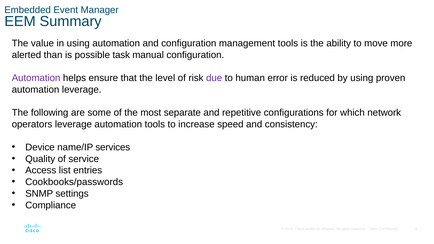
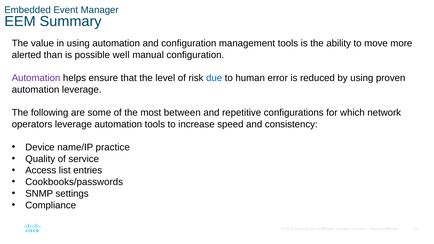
task: task -> well (121, 55)
due colour: purple -> blue (214, 78)
separate: separate -> between (182, 113)
services: services -> practice (113, 147)
